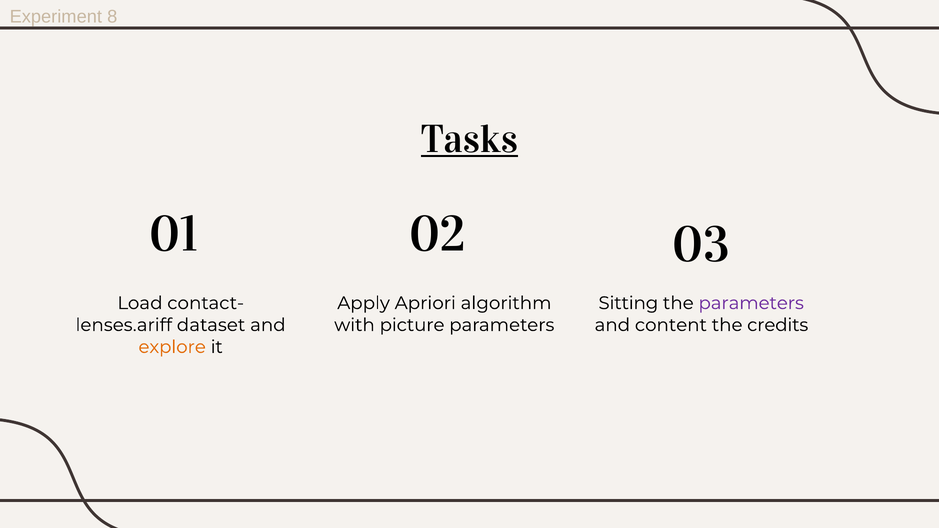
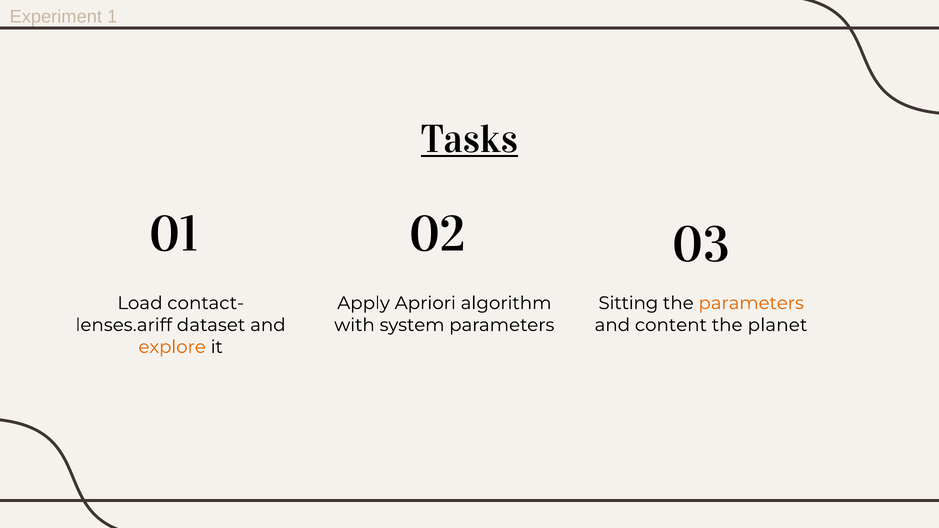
8: 8 -> 1 (112, 17)
parameters colour: purple -> orange (751, 303)
picture: picture -> system (412, 325)
credits: credits -> planet (778, 325)
